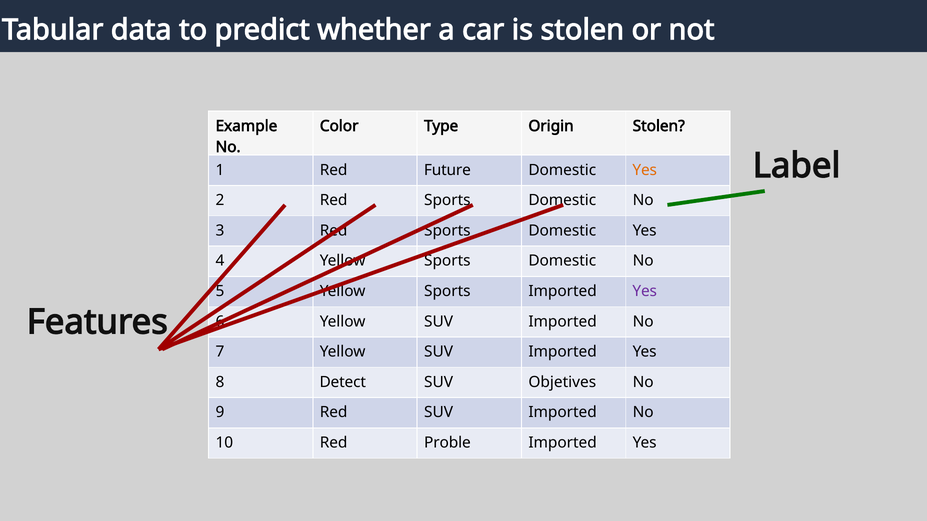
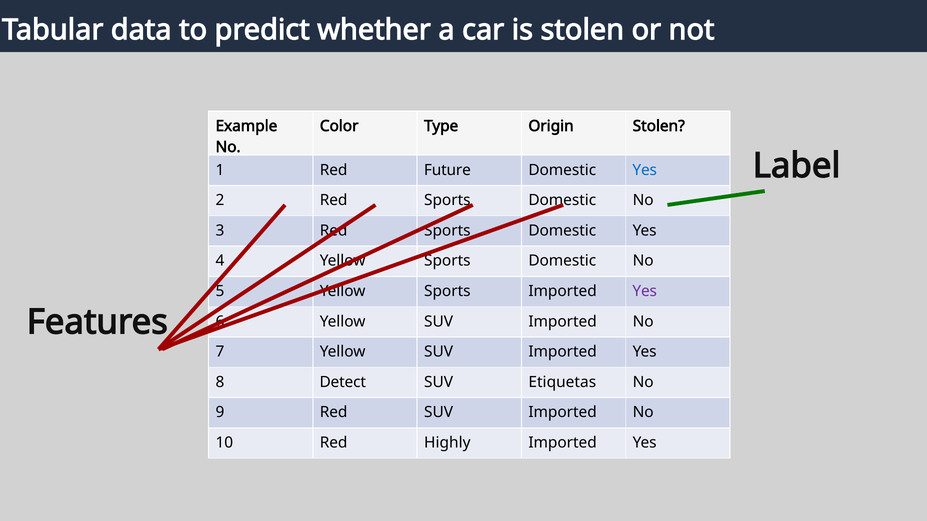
Yes colour: orange -> blue (645, 170)
Objetives: Objetives -> Etiquetas (562, 382)
Proble: Proble -> Highly (447, 443)
